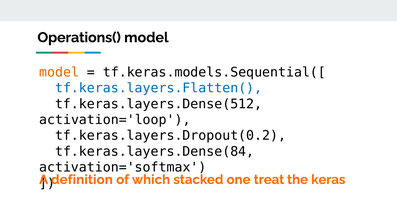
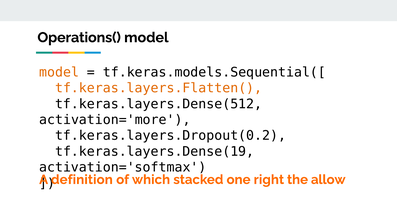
tf.keras.layers.Flatten( colour: blue -> orange (159, 88)
activation='loop: activation='loop -> activation='more (115, 120)
tf.keras.layers.Dense(84: tf.keras.layers.Dense(84 -> tf.keras.layers.Dense(19 (155, 152)
treat: treat -> right (269, 180)
keras: keras -> allow (328, 180)
